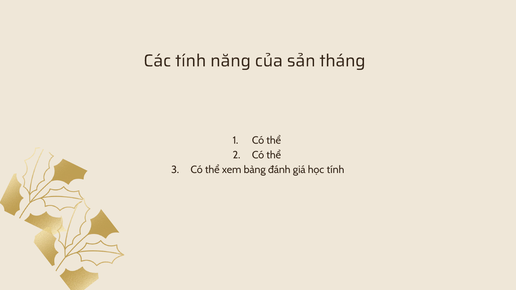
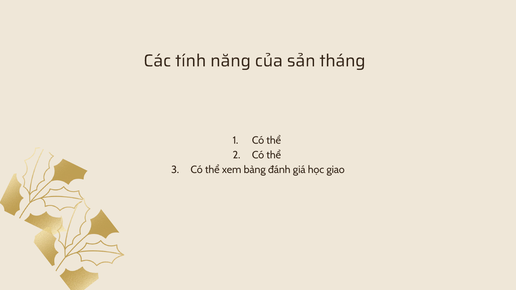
học tính: tính -> giao (336, 170)
